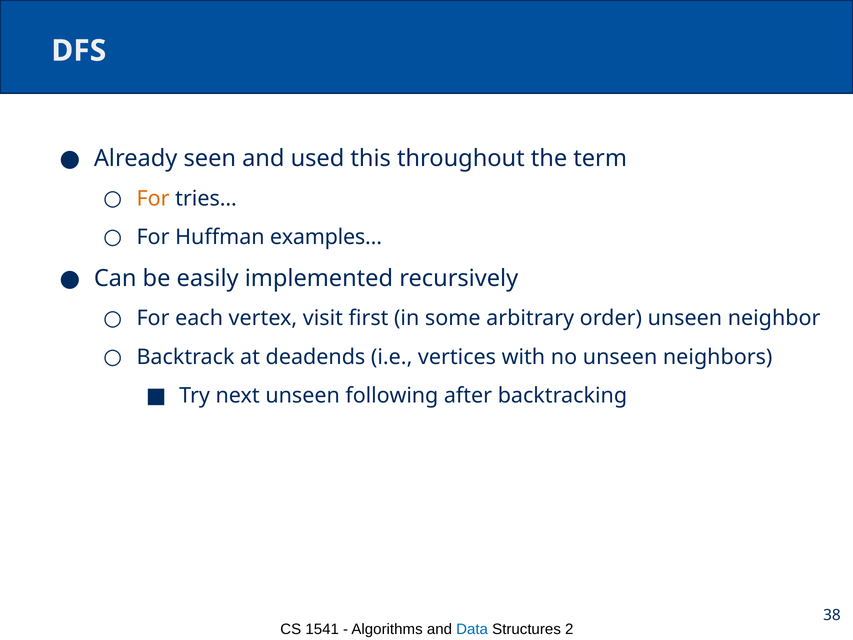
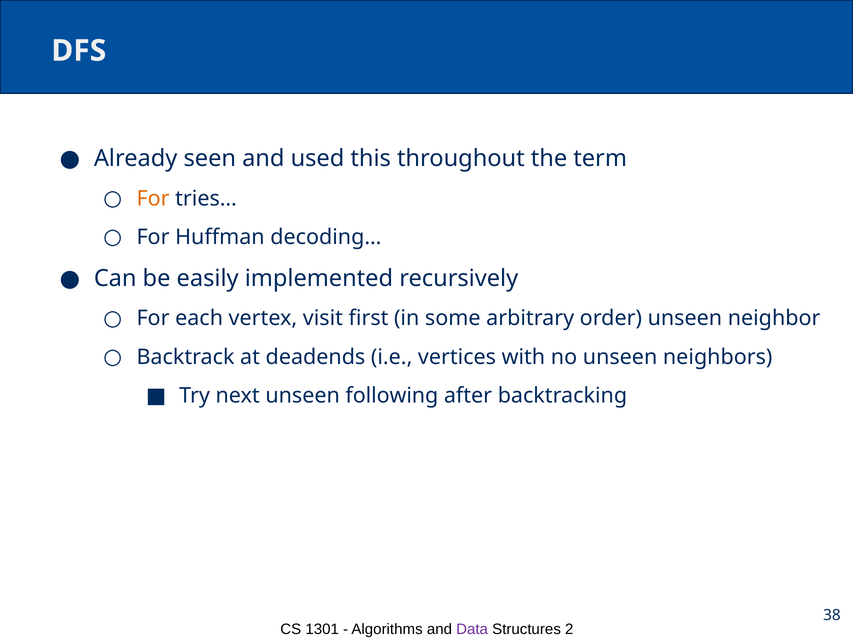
examples…: examples… -> decoding… (326, 237)
1541: 1541 -> 1301 (322, 629)
Data colour: blue -> purple (472, 629)
